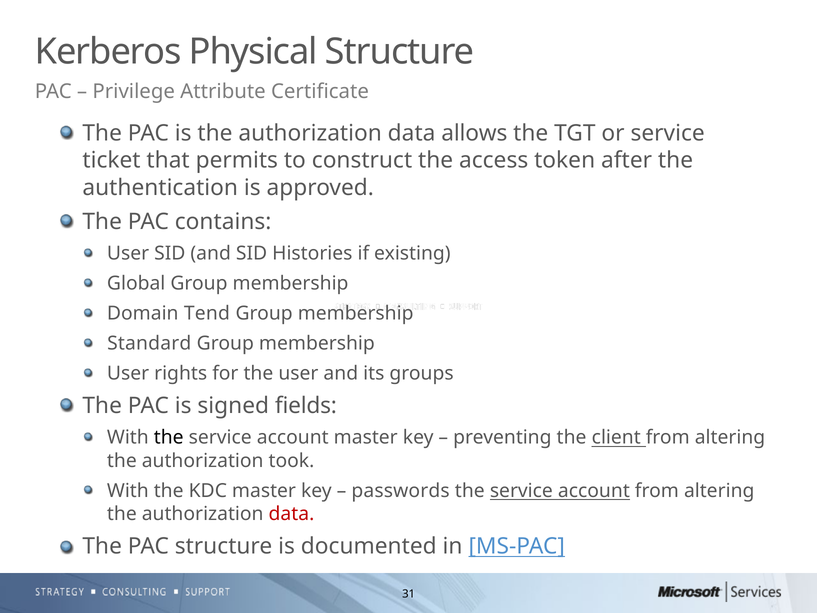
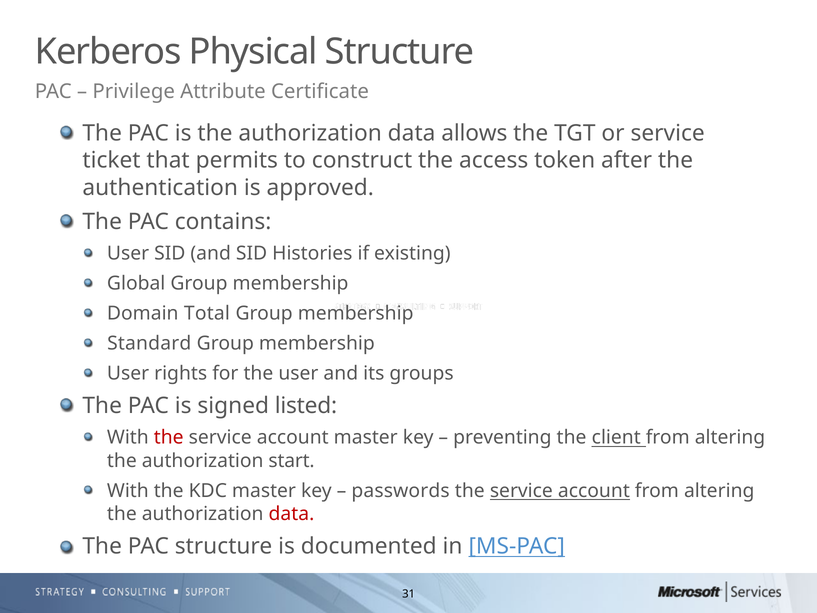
Tend: Tend -> Total (207, 313)
fields: fields -> listed (306, 406)
the colour: black -> red (169, 437)
took: took -> start (292, 461)
